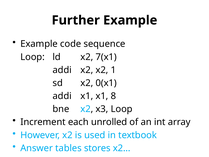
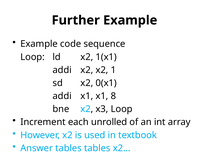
7(x1: 7(x1 -> 1(x1 (106, 57)
tables stores: stores -> tables (97, 148)
